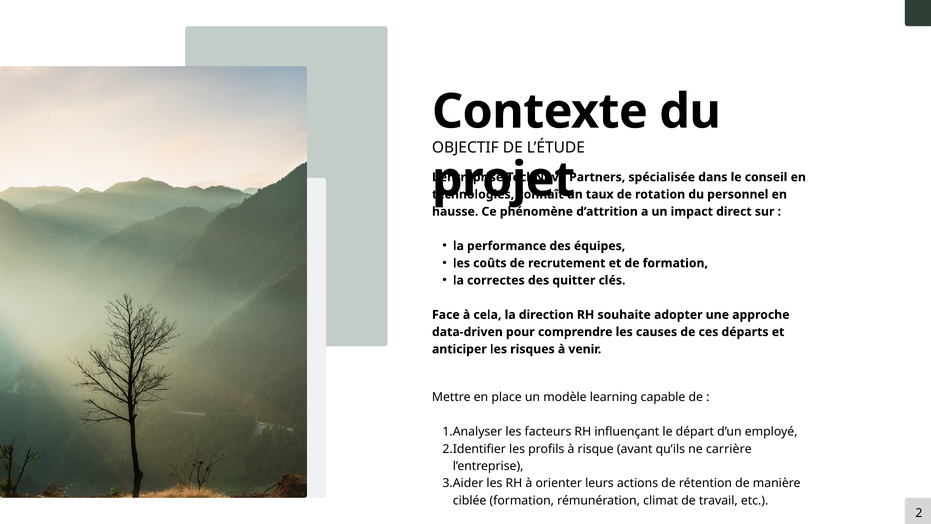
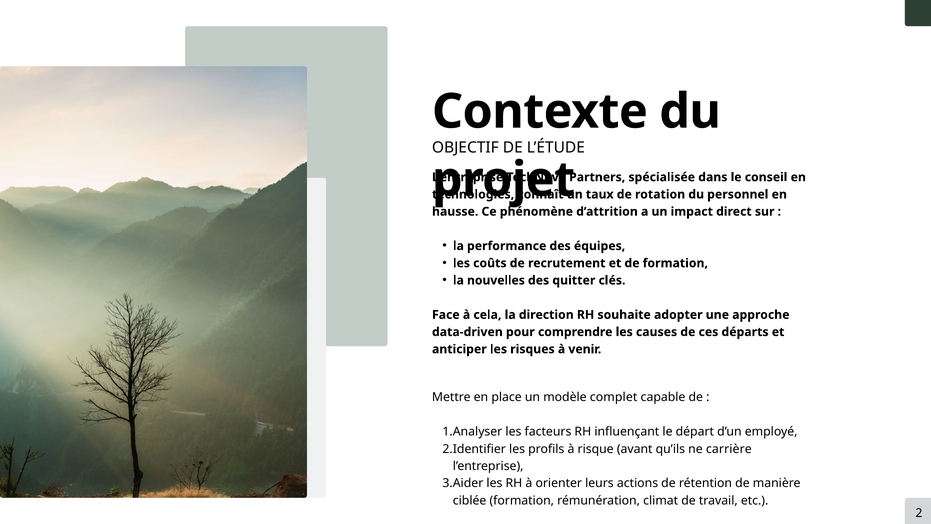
correctes: correctes -> nouvelles (496, 280)
learning: learning -> complet (614, 397)
